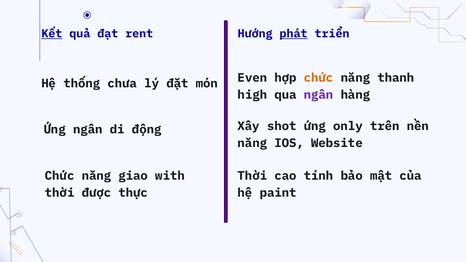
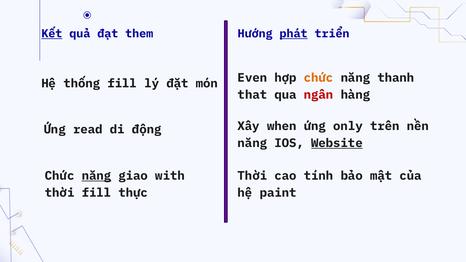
rent: rent -> them (139, 34)
thống chưa: chưa -> fill (122, 83)
high: high -> that (252, 95)
ngân colour: purple -> red (319, 95)
Ứng ngân: ngân -> read (88, 130)
shot: shot -> when (282, 126)
Website underline: none -> present (337, 143)
năng underline: none -> present (97, 176)
thời được: được -> fill (97, 193)
